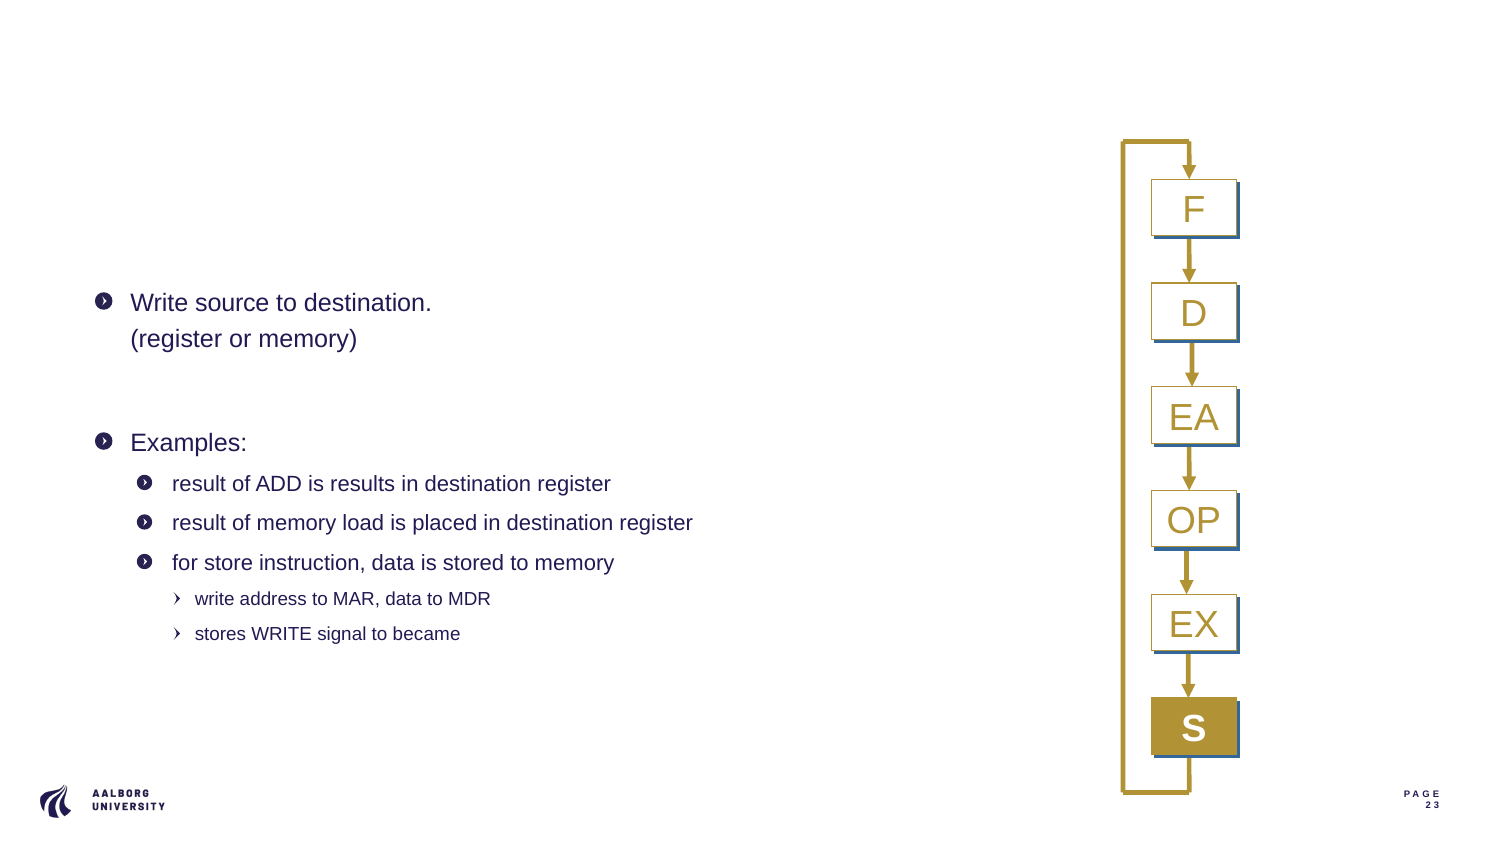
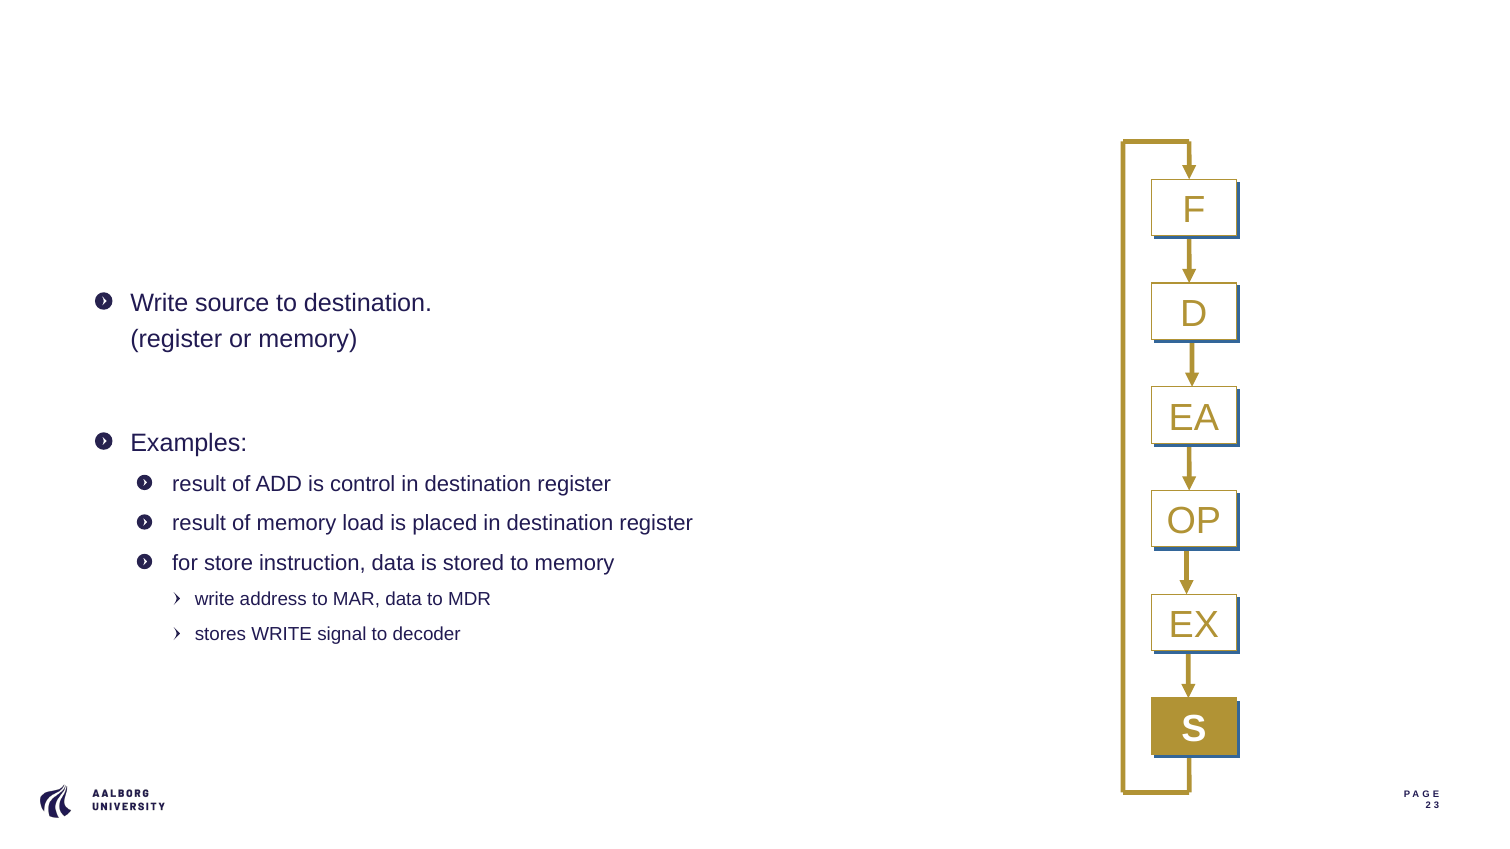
results: results -> control (363, 484)
became: became -> decoder (427, 635)
